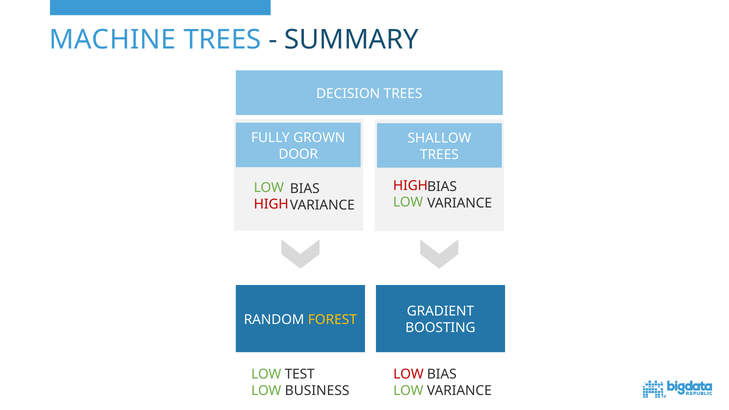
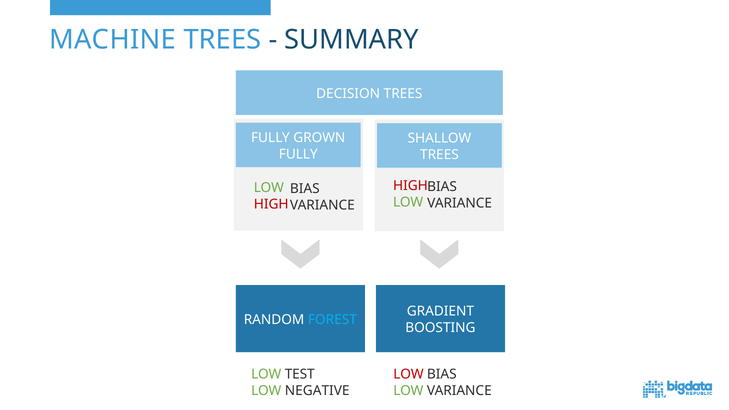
DOOR: DOOR -> FULLY (298, 154)
FOREST colour: yellow -> light blue (332, 320)
BUSINESS: BUSINESS -> NEGATIVE (317, 391)
